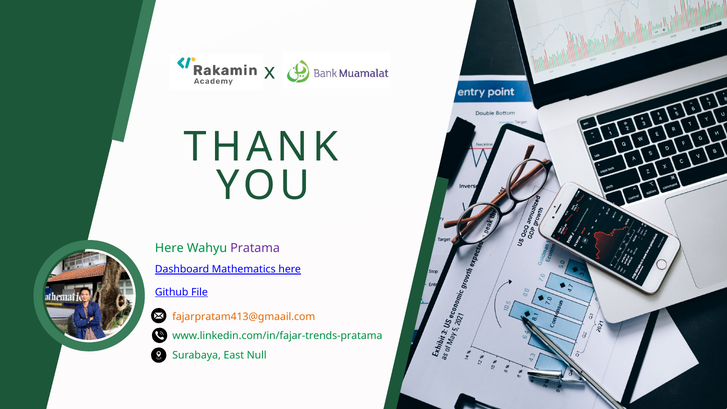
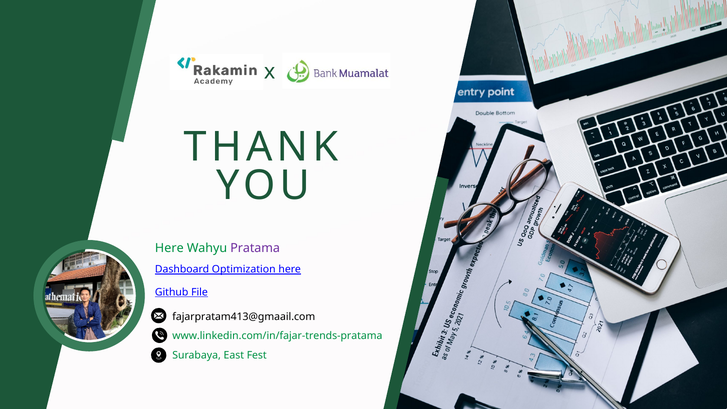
Mathematics: Mathematics -> Optimization (244, 269)
fajarpratam413@gmaail.com colour: orange -> black (244, 317)
Null: Null -> Fest (257, 355)
